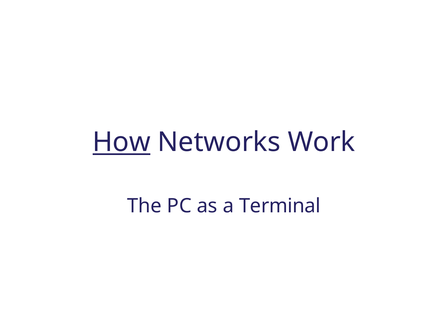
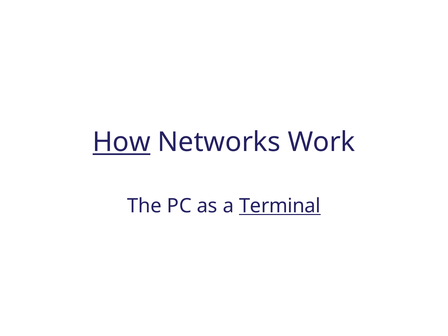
Terminal underline: none -> present (280, 206)
